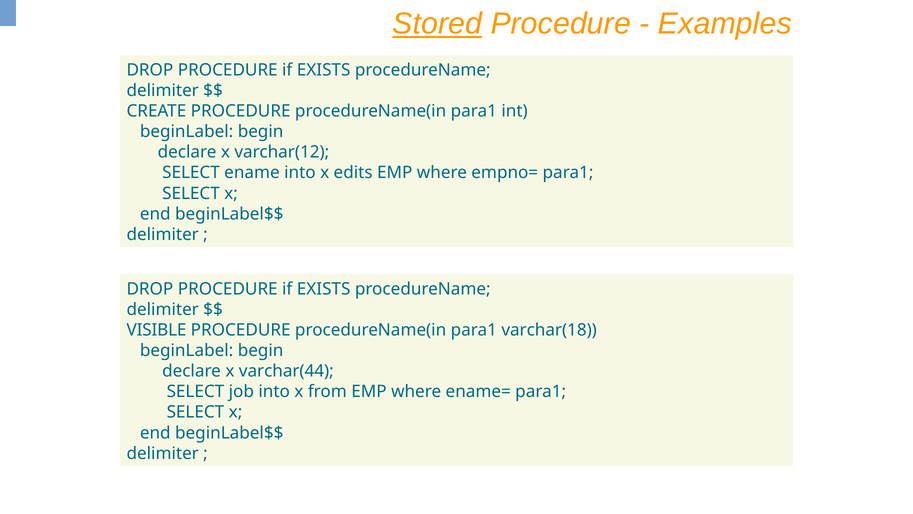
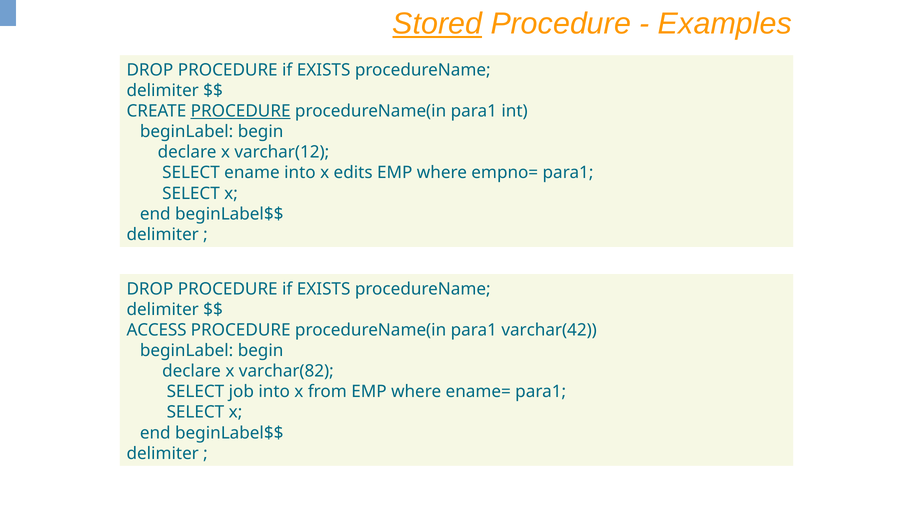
PROCEDURE underline: none -> present (241, 111)
VISIBLE: VISIBLE -> ACCESS (157, 330)
varchar(18: varchar(18 -> varchar(42 (549, 330)
varchar(44: varchar(44 -> varchar(82 (286, 371)
